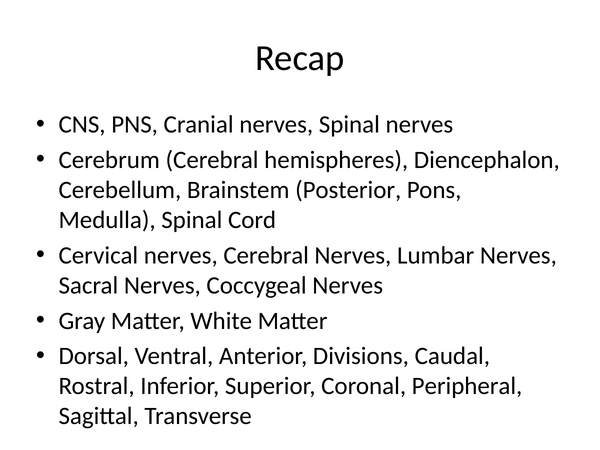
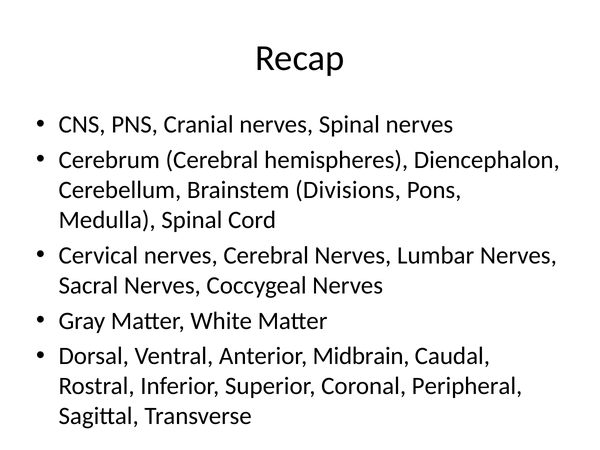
Posterior: Posterior -> Divisions (348, 190)
Divisions: Divisions -> Midbrain (361, 356)
